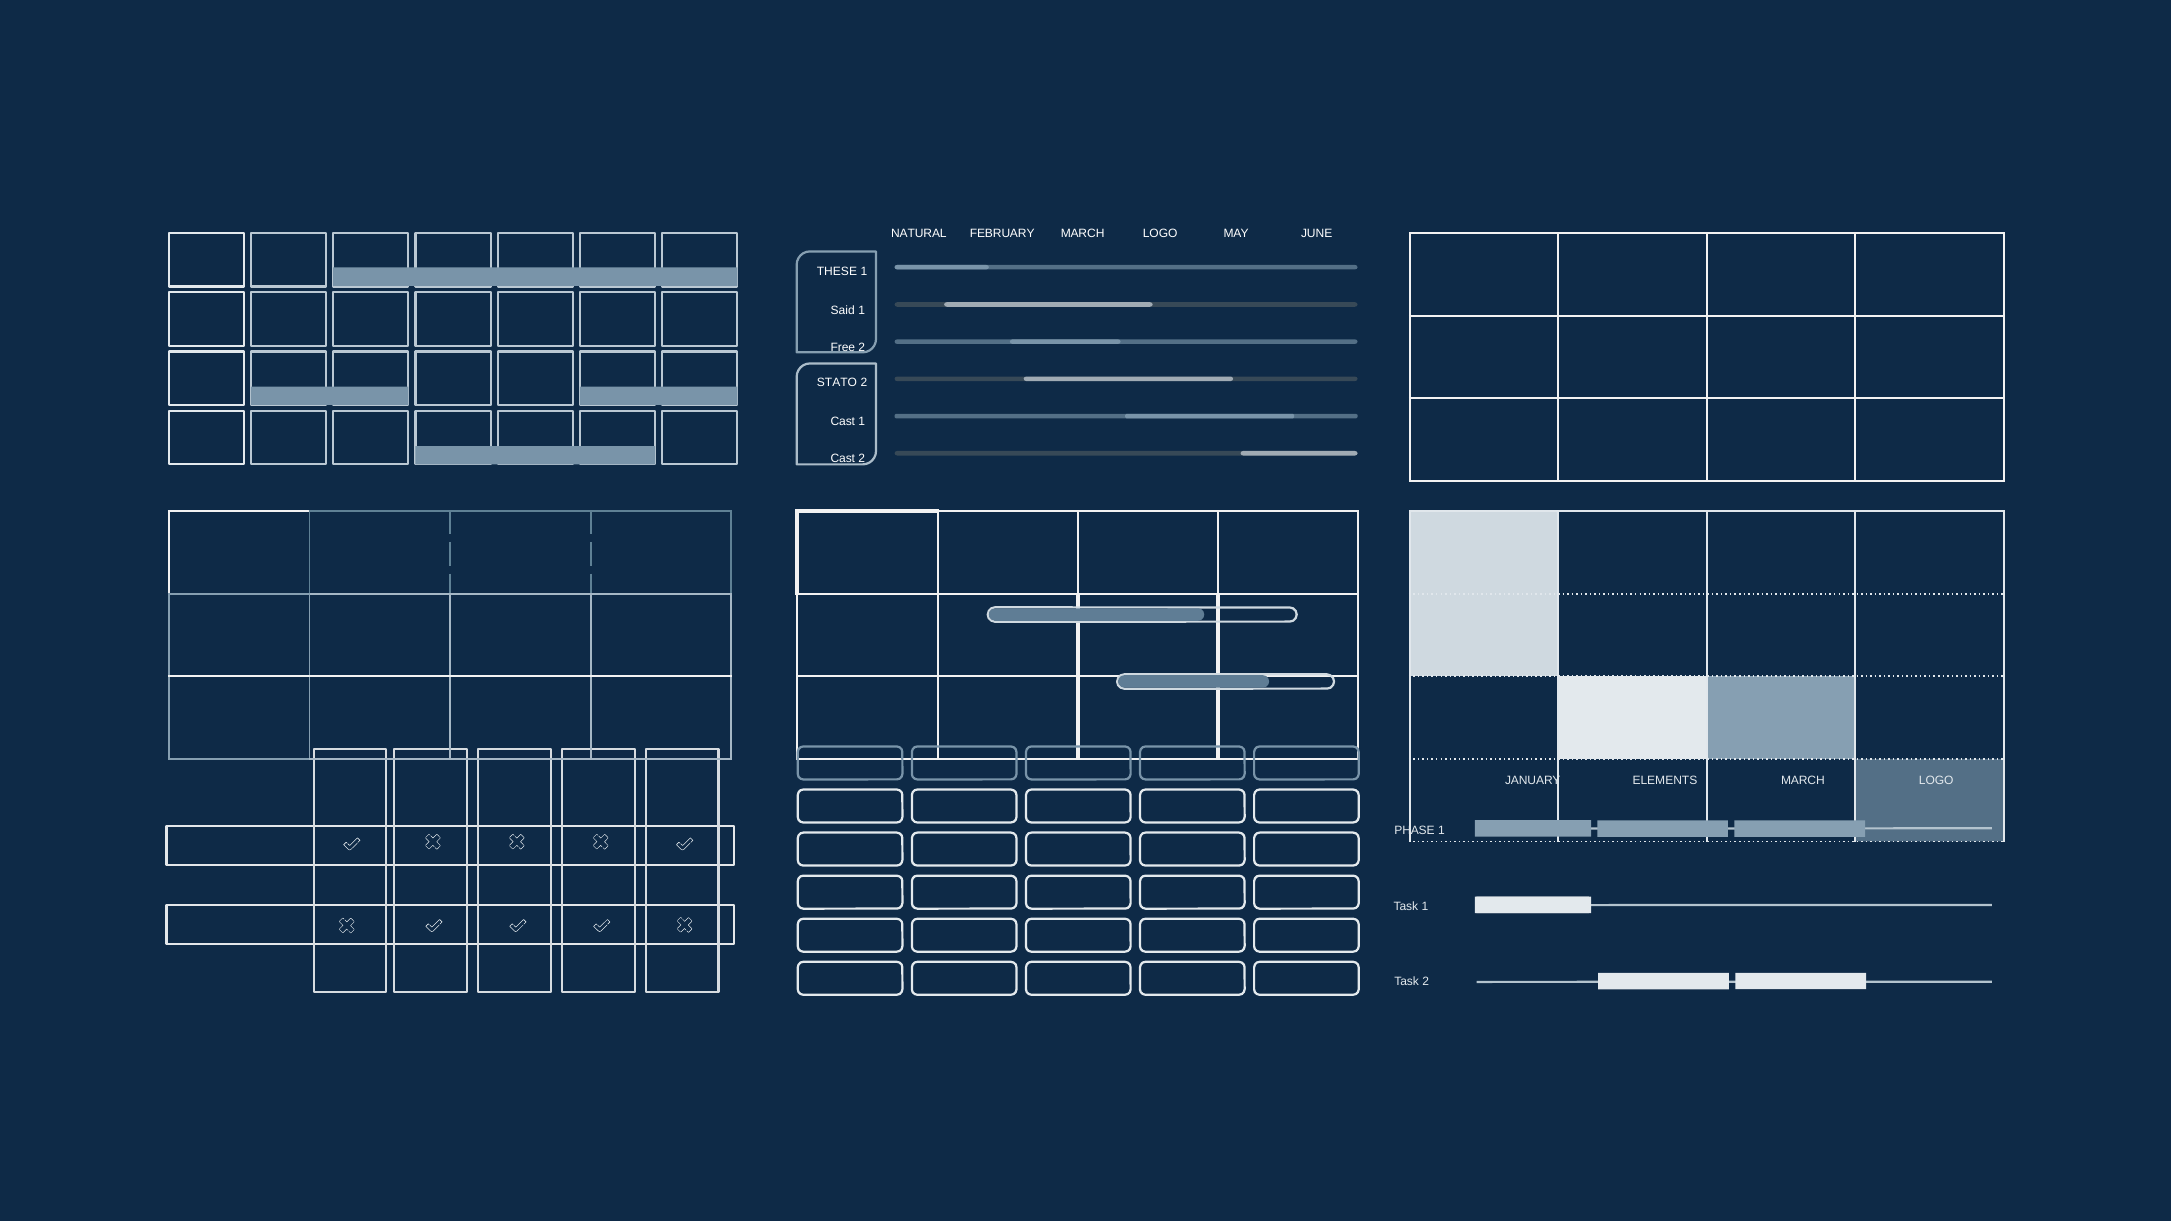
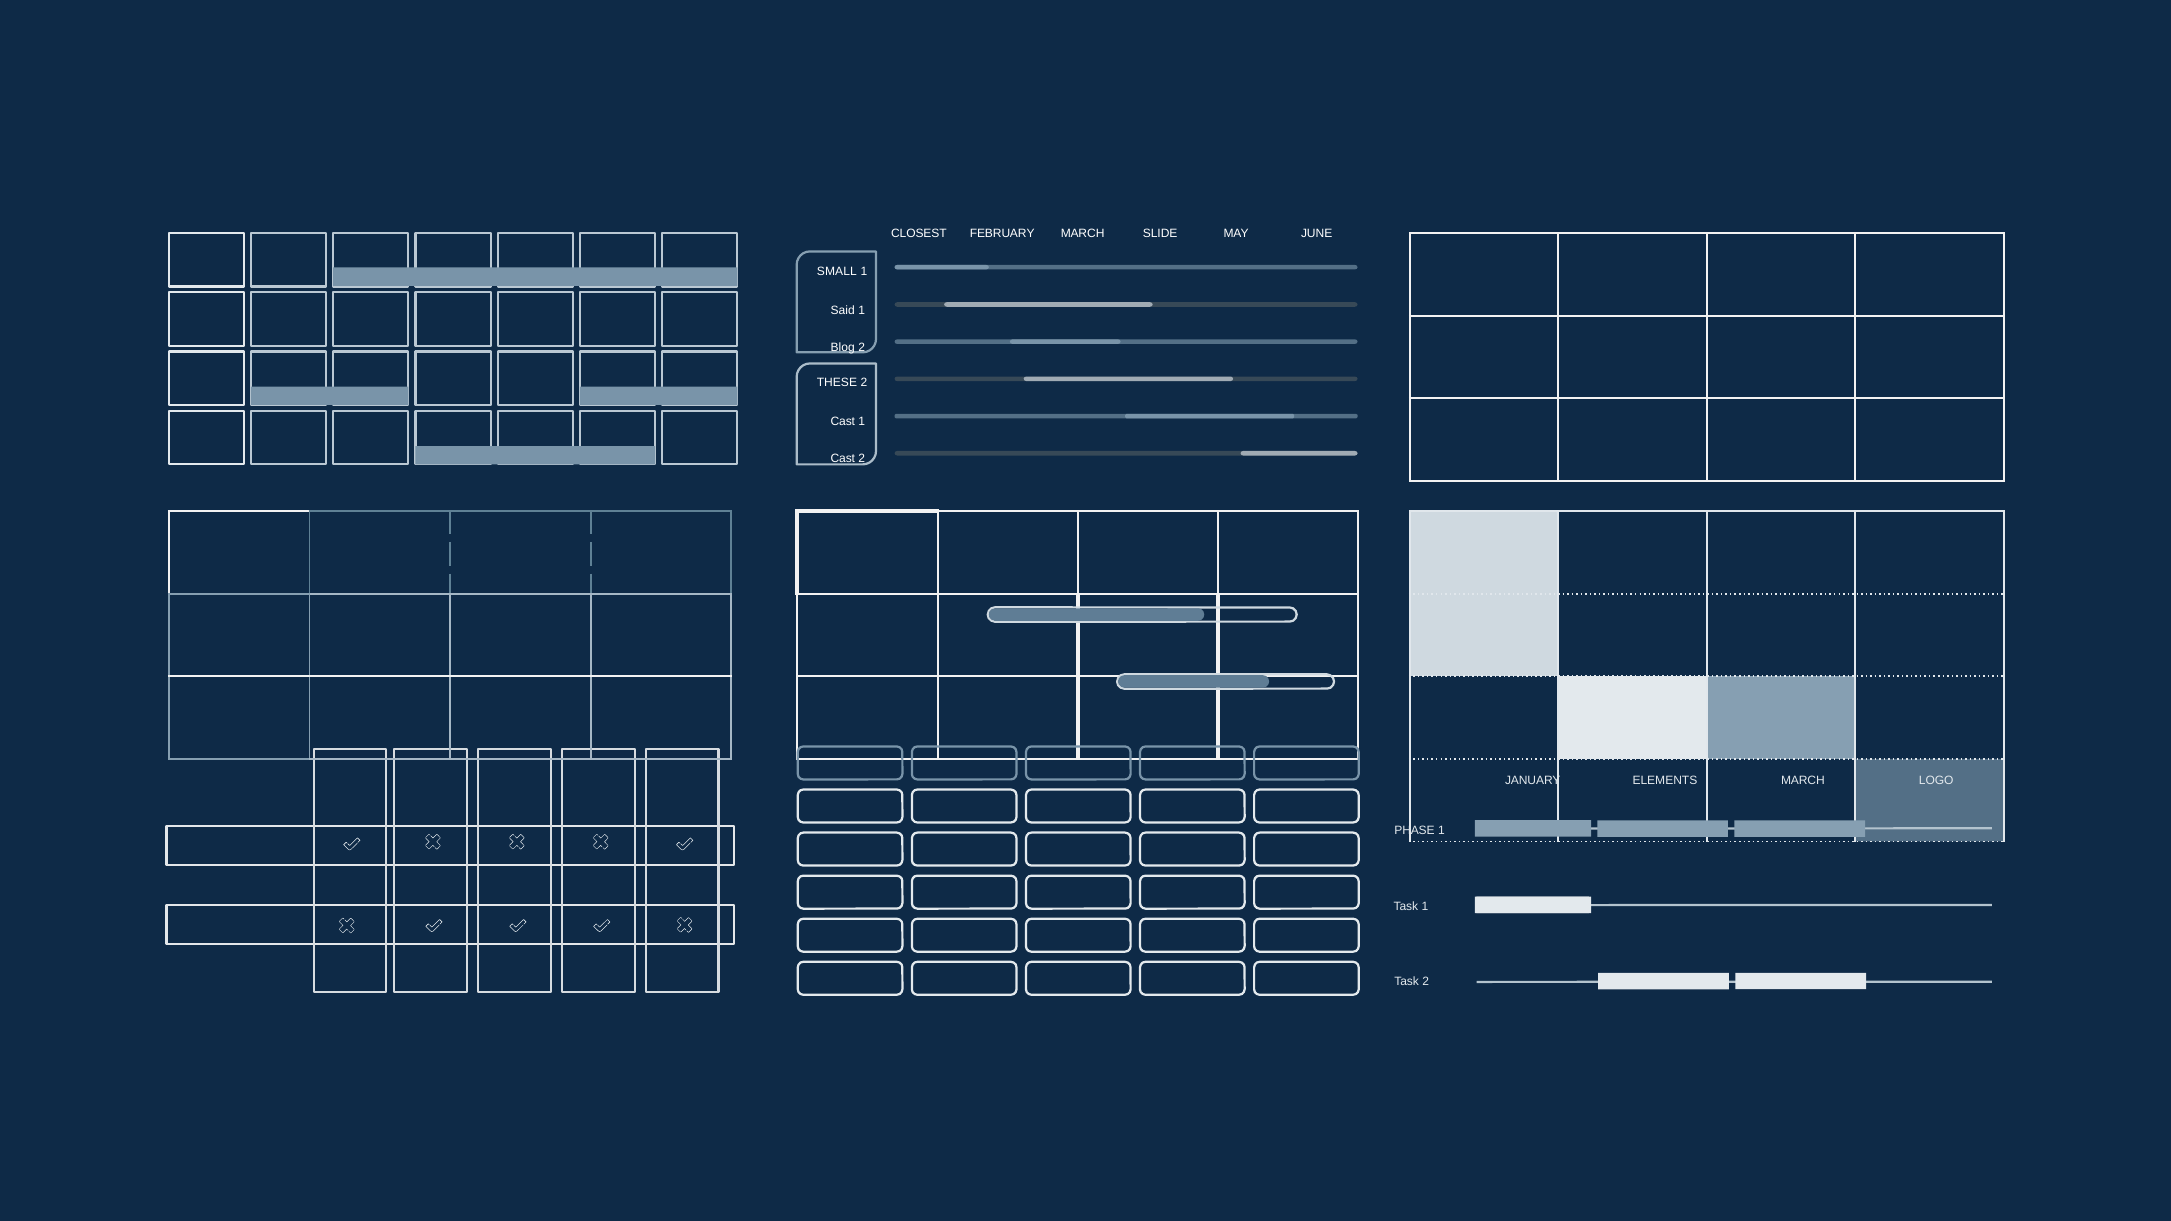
NATURAL: NATURAL -> CLOSEST (919, 234)
FEBRUARY MARCH LOGO: LOGO -> SLIDE (1160, 234)
THESE: THESE -> SMALL (837, 272)
Free: Free -> Blog (843, 347)
STATO: STATO -> THESE (837, 382)
